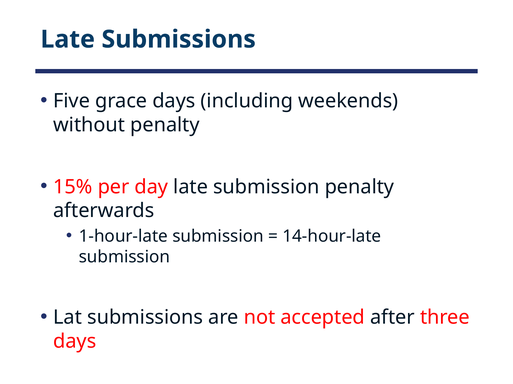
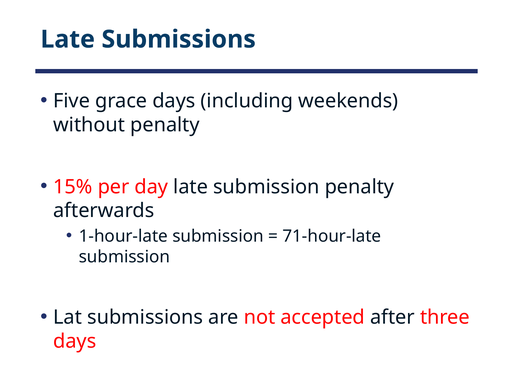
14-hour-late: 14-hour-late -> 71-hour-late (332, 237)
